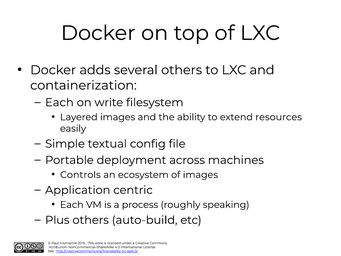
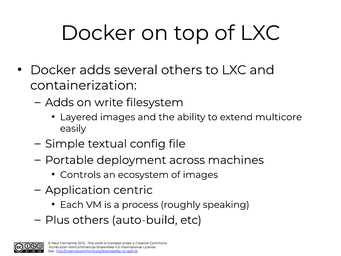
Each: Each -> Adds (59, 102)
resources: resources -> multicore (279, 117)
